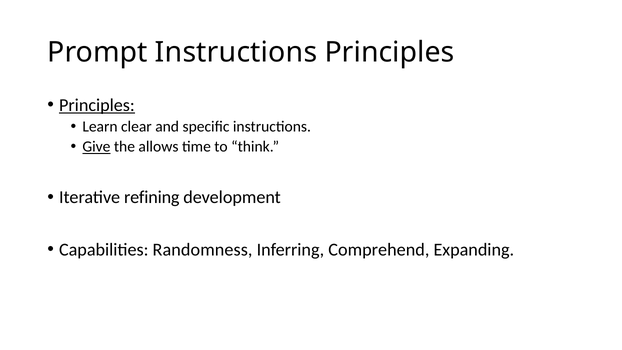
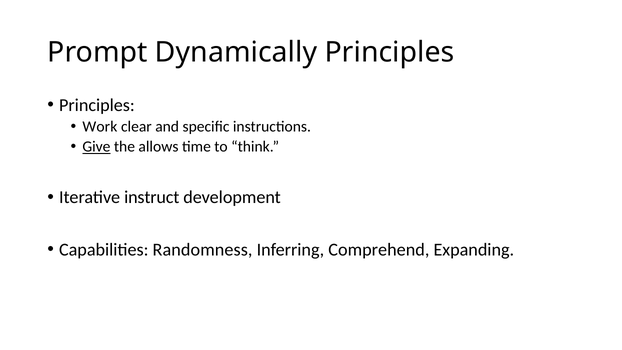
Prompt Instructions: Instructions -> Dynamically (236, 52)
Principles underline: present -> none (97, 105)
Learn: Learn -> Work (100, 127)
refining: refining -> instruct (152, 197)
